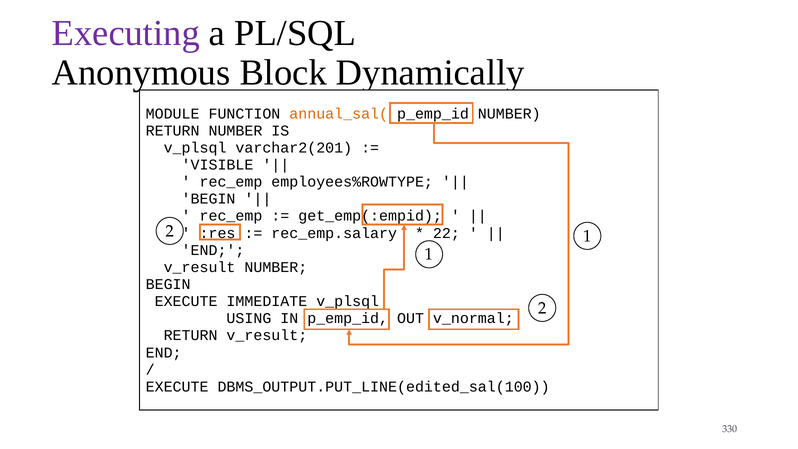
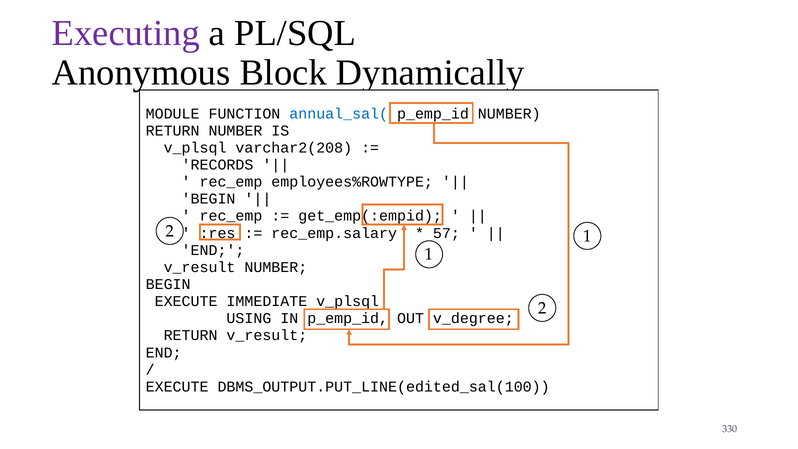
annual_sal( colour: orange -> blue (339, 114)
varchar2(201: varchar2(201 -> varchar2(208 (294, 148)
VISIBLE: VISIBLE -> RECORDS (218, 165)
22: 22 -> 57 (446, 233)
v_normal: v_normal -> v_degree (473, 318)
